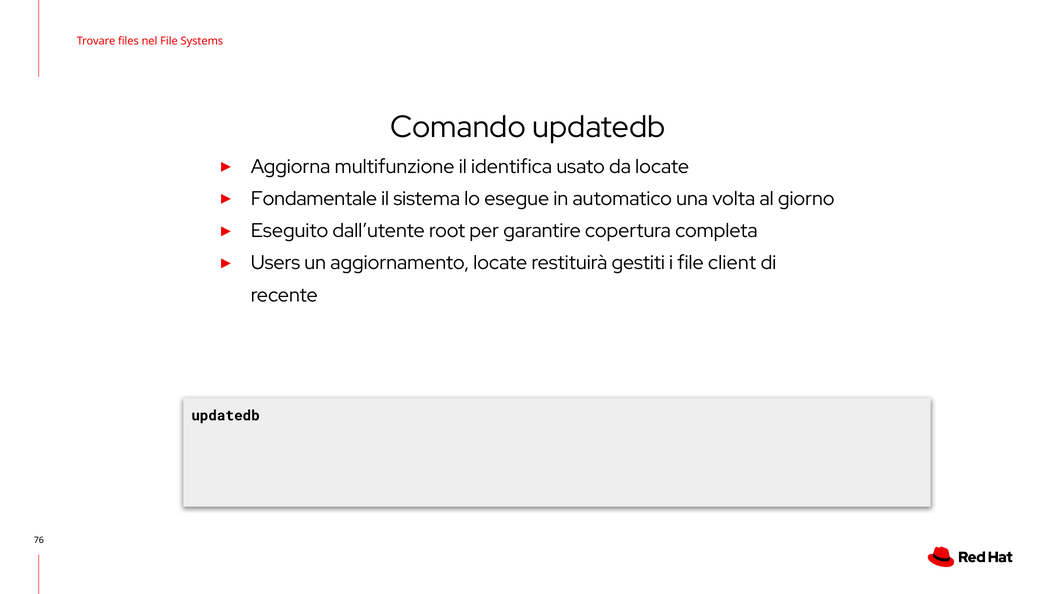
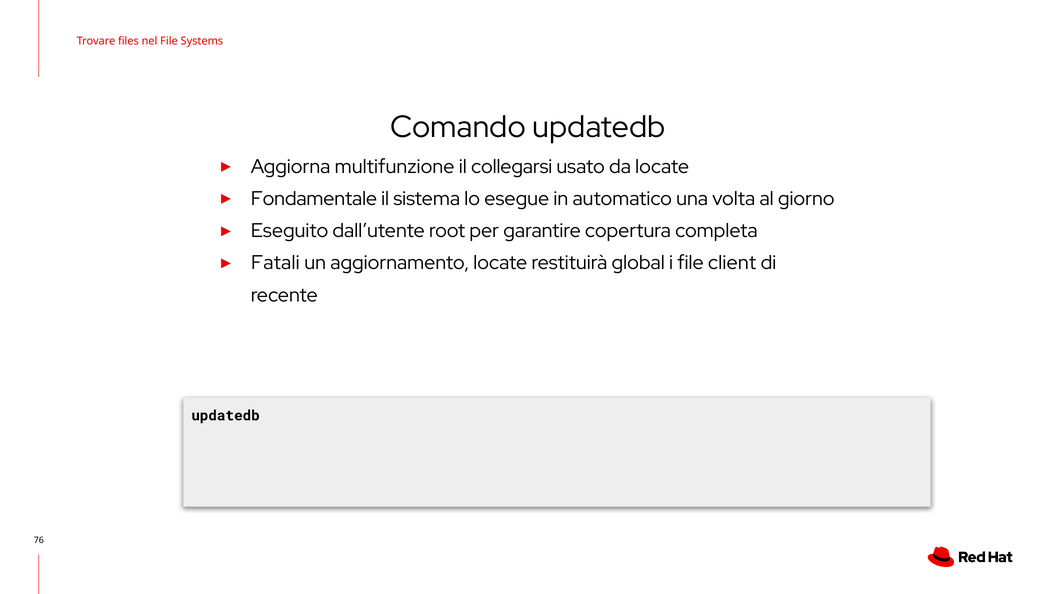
identifica: identifica -> collegarsi (512, 167)
Users: Users -> Fatali (275, 263)
gestiti: gestiti -> global (638, 263)
